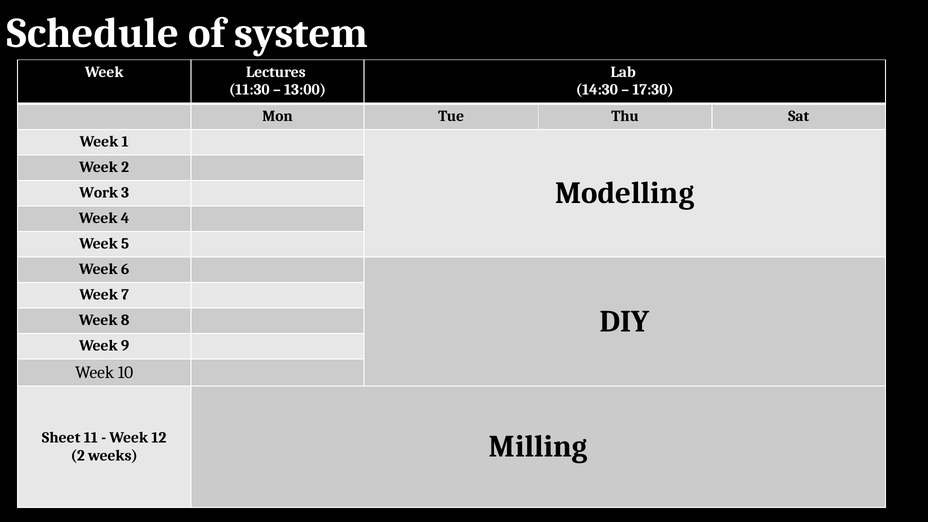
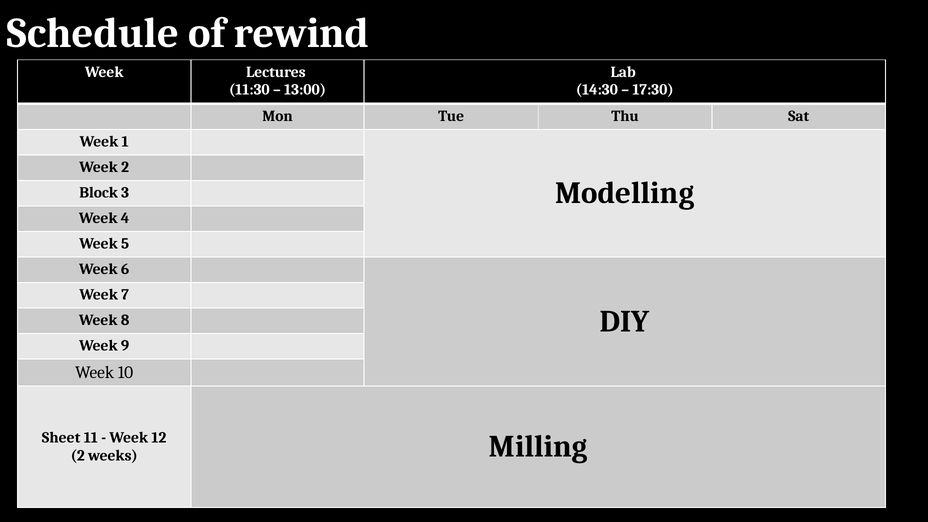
system: system -> rewind (301, 33)
Work: Work -> Block (99, 193)
